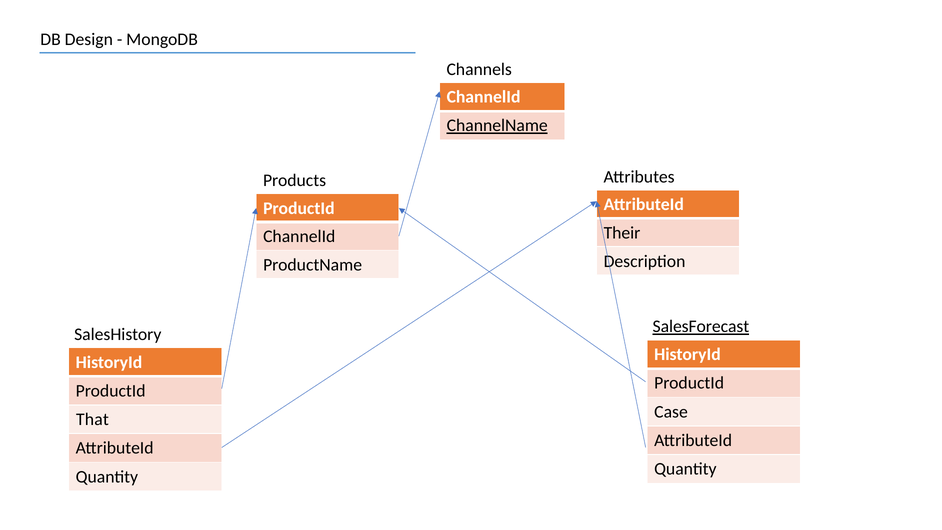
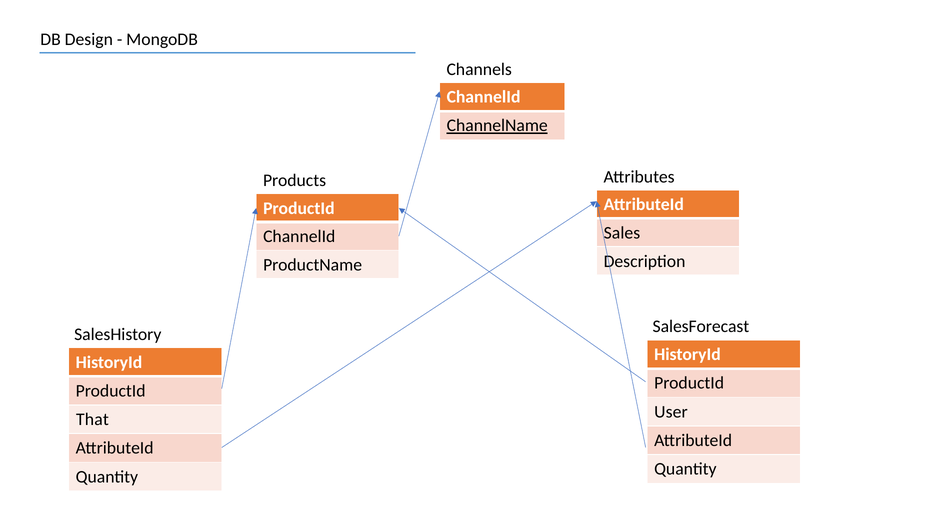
Their: Their -> Sales (622, 233)
SalesForecast underline: present -> none (701, 327)
Case: Case -> User (671, 412)
